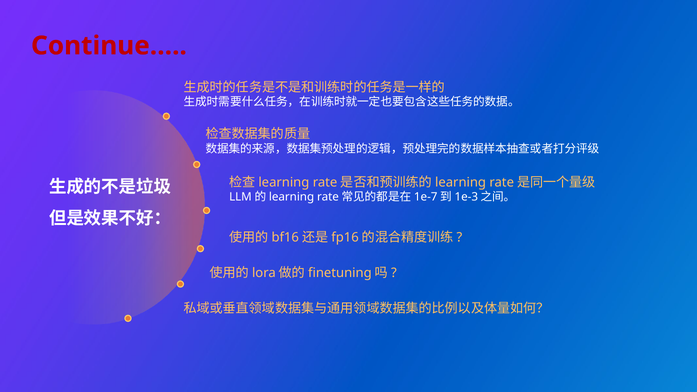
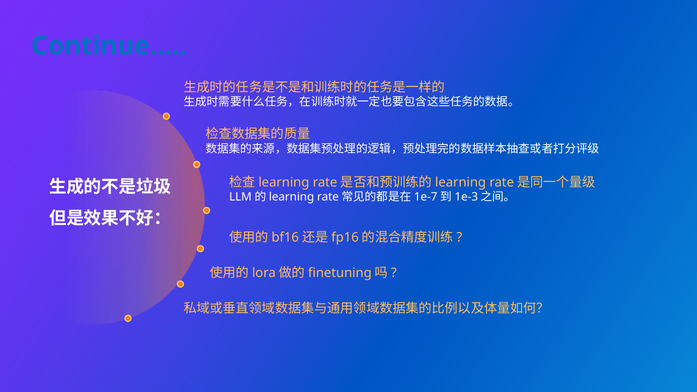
Continue… colour: red -> blue (109, 46)
